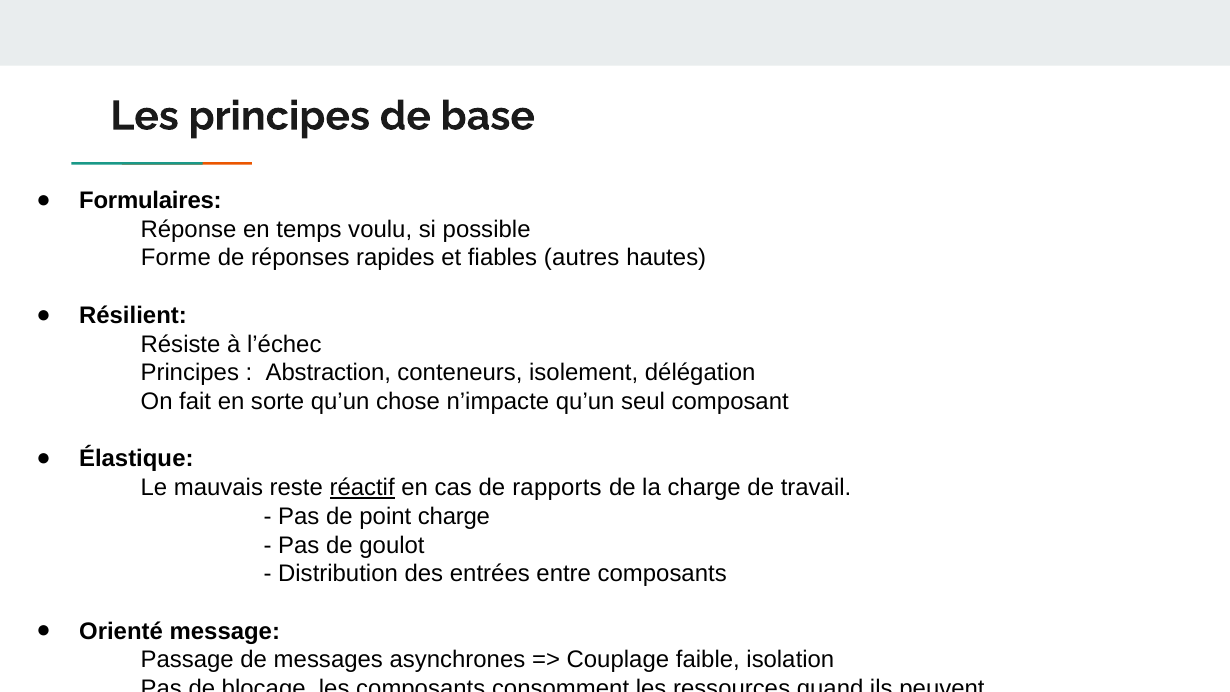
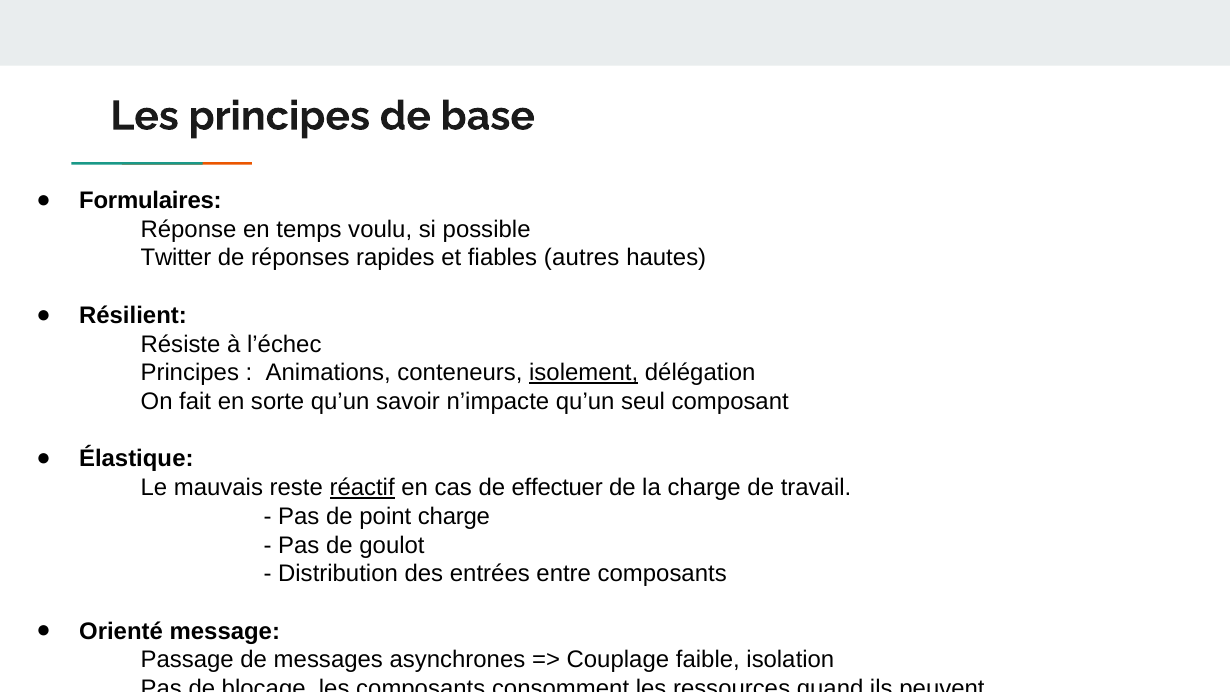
Forme: Forme -> Twitter (176, 258)
Abstraction: Abstraction -> Animations (328, 373)
isolement underline: none -> present (584, 373)
chose: chose -> savoir (408, 401)
rapports: rapports -> effectuer (557, 488)
